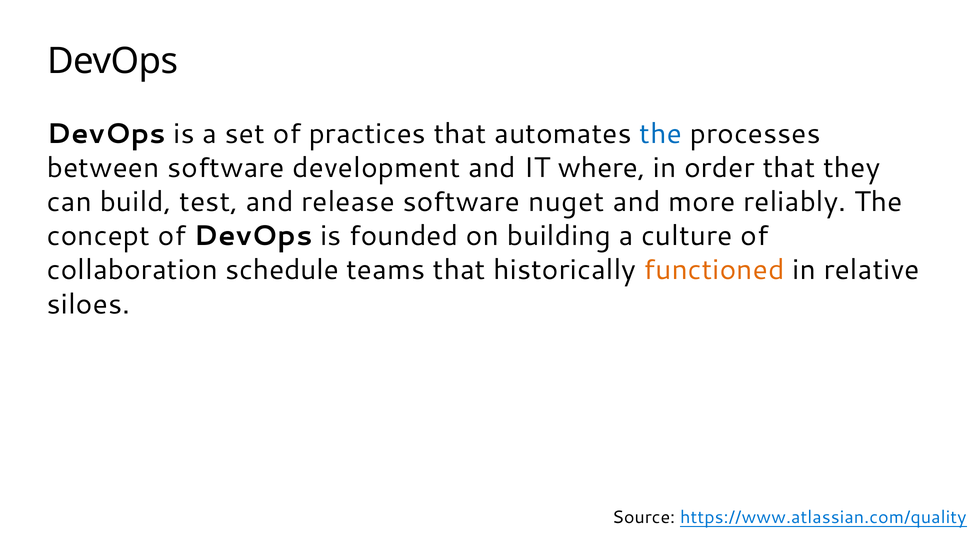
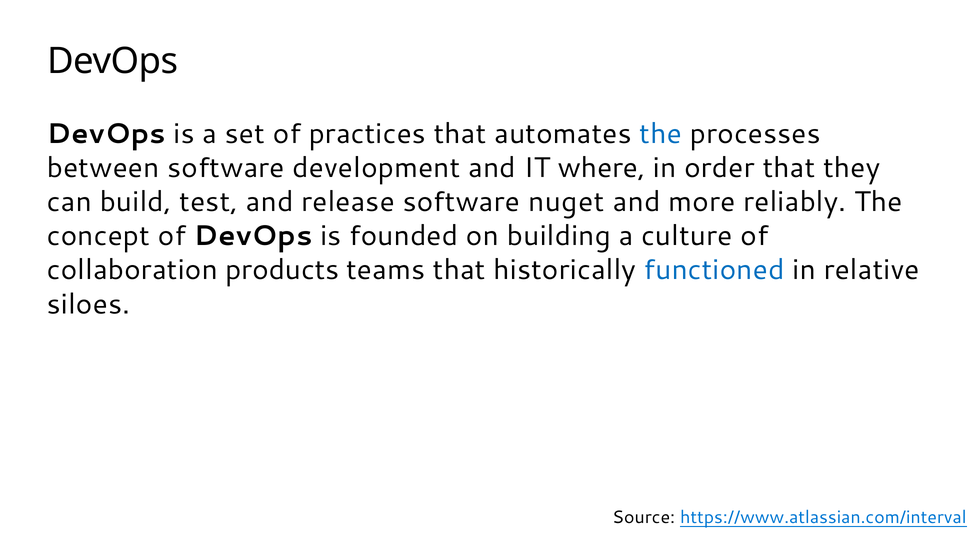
schedule: schedule -> products (282, 270)
functioned colour: orange -> blue (714, 270)
https://www.atlassian.com/quality: https://www.atlassian.com/quality -> https://www.atlassian.com/interval (823, 518)
